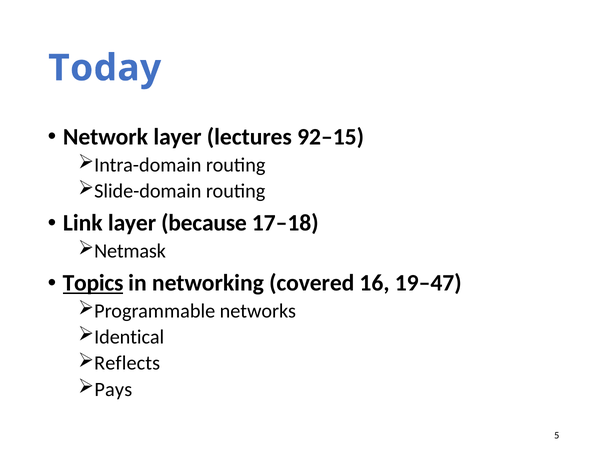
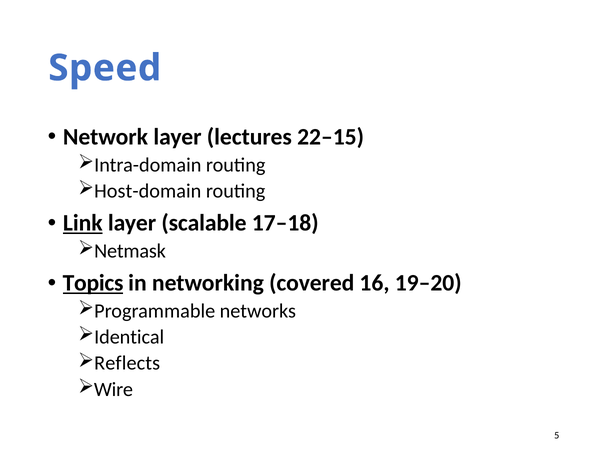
Today: Today -> Speed (105, 68)
92–15: 92–15 -> 22–15 (331, 137)
Slide-domain: Slide-domain -> Host-domain (148, 191)
Link underline: none -> present (83, 223)
because: because -> scalable (204, 223)
19–47: 19–47 -> 19–20 (428, 283)
Pays: Pays -> Wire (113, 389)
